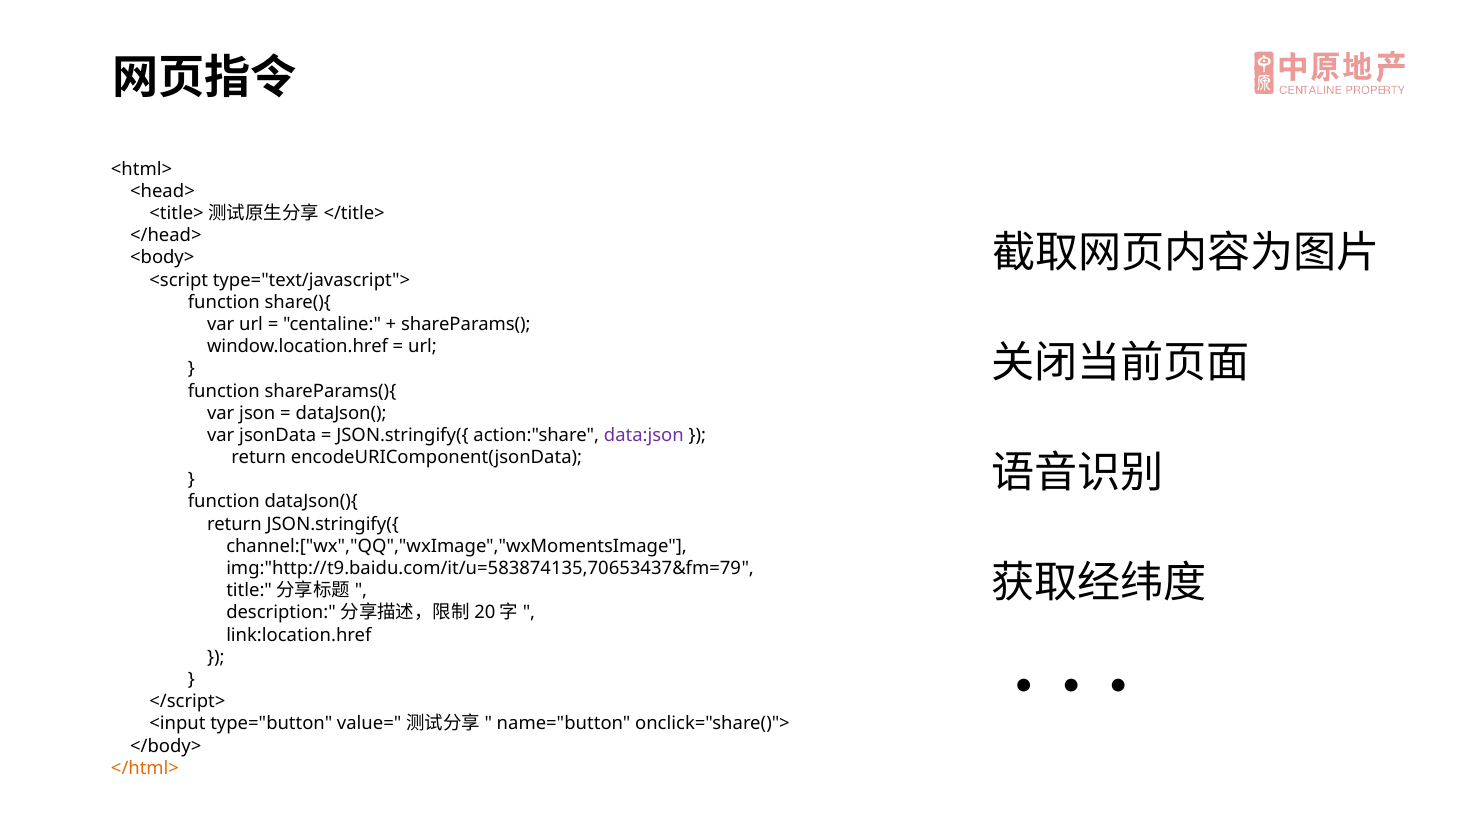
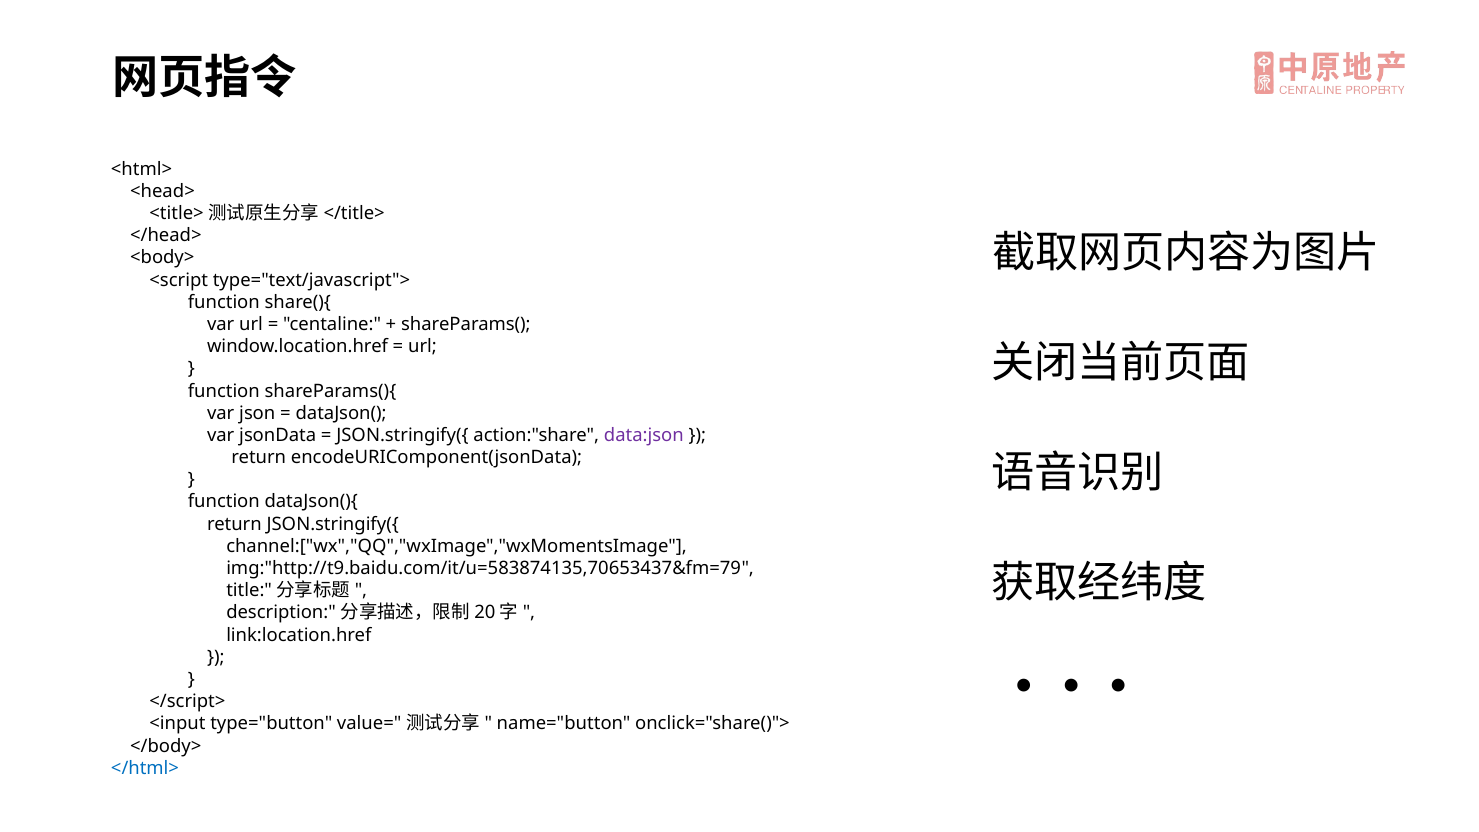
</html> colour: orange -> blue (145, 768)
